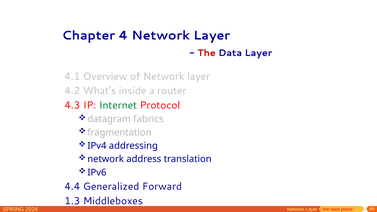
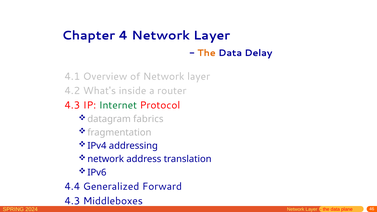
The colour: red -> orange (206, 53)
Data Layer: Layer -> Delay (258, 53)
1.3: 1.3 -> 4.3 (72, 201)
